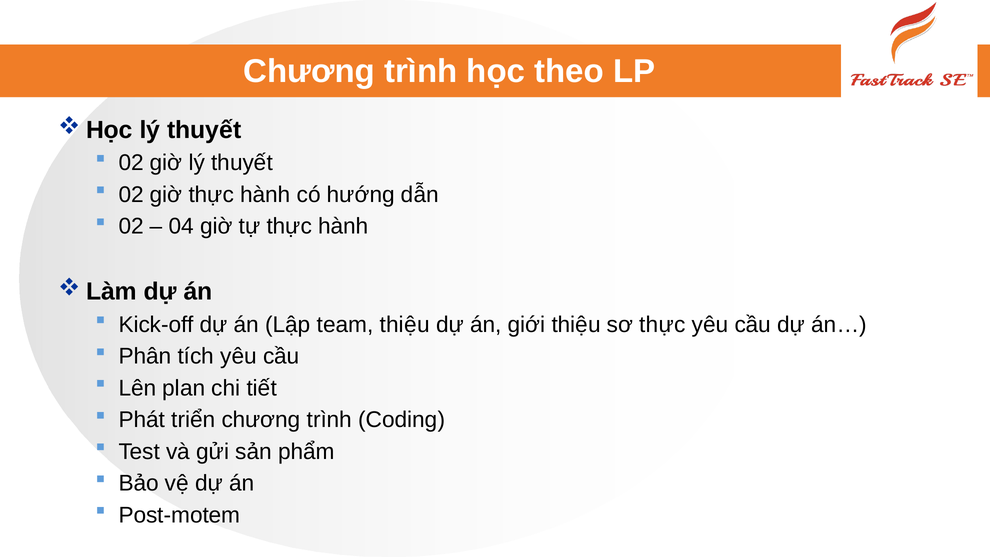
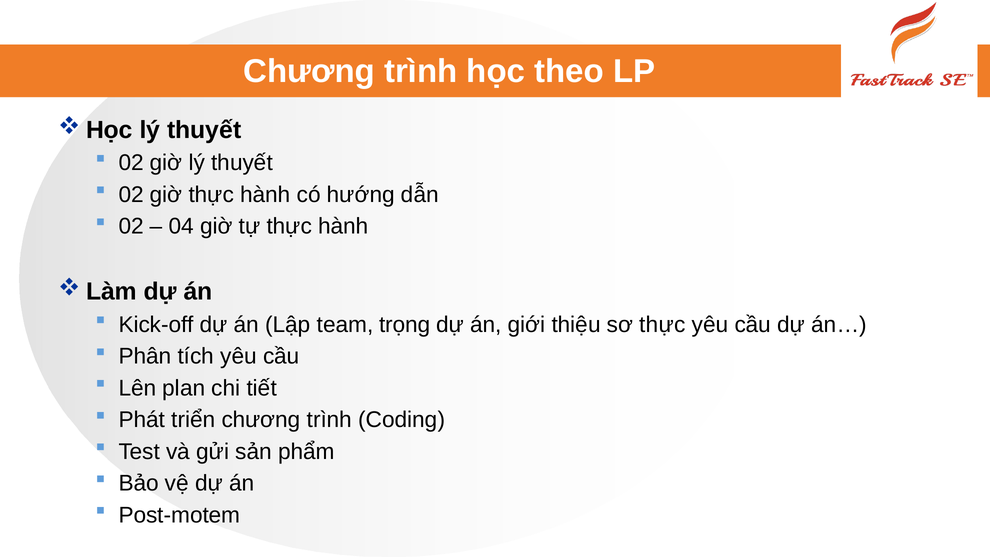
team thiệu: thiệu -> trọng (405, 324)
